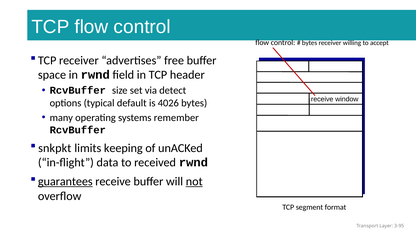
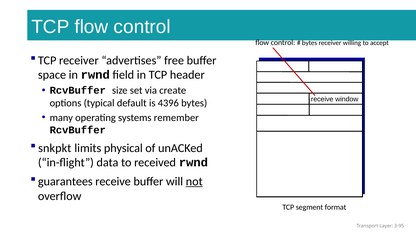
detect: detect -> create (173, 91)
4026: 4026 -> 4396 (168, 103)
keeping: keeping -> physical (123, 148)
guarantees underline: present -> none (65, 182)
